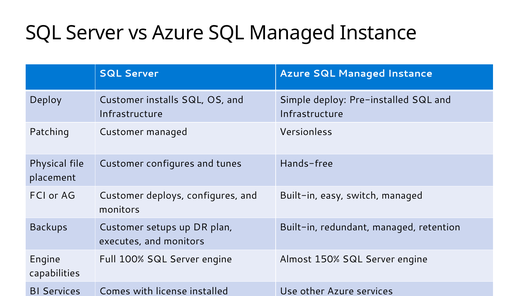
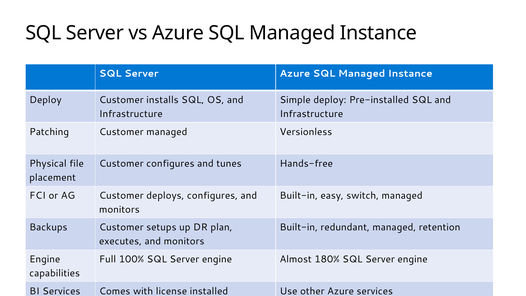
150%: 150% -> 180% (327, 259)
